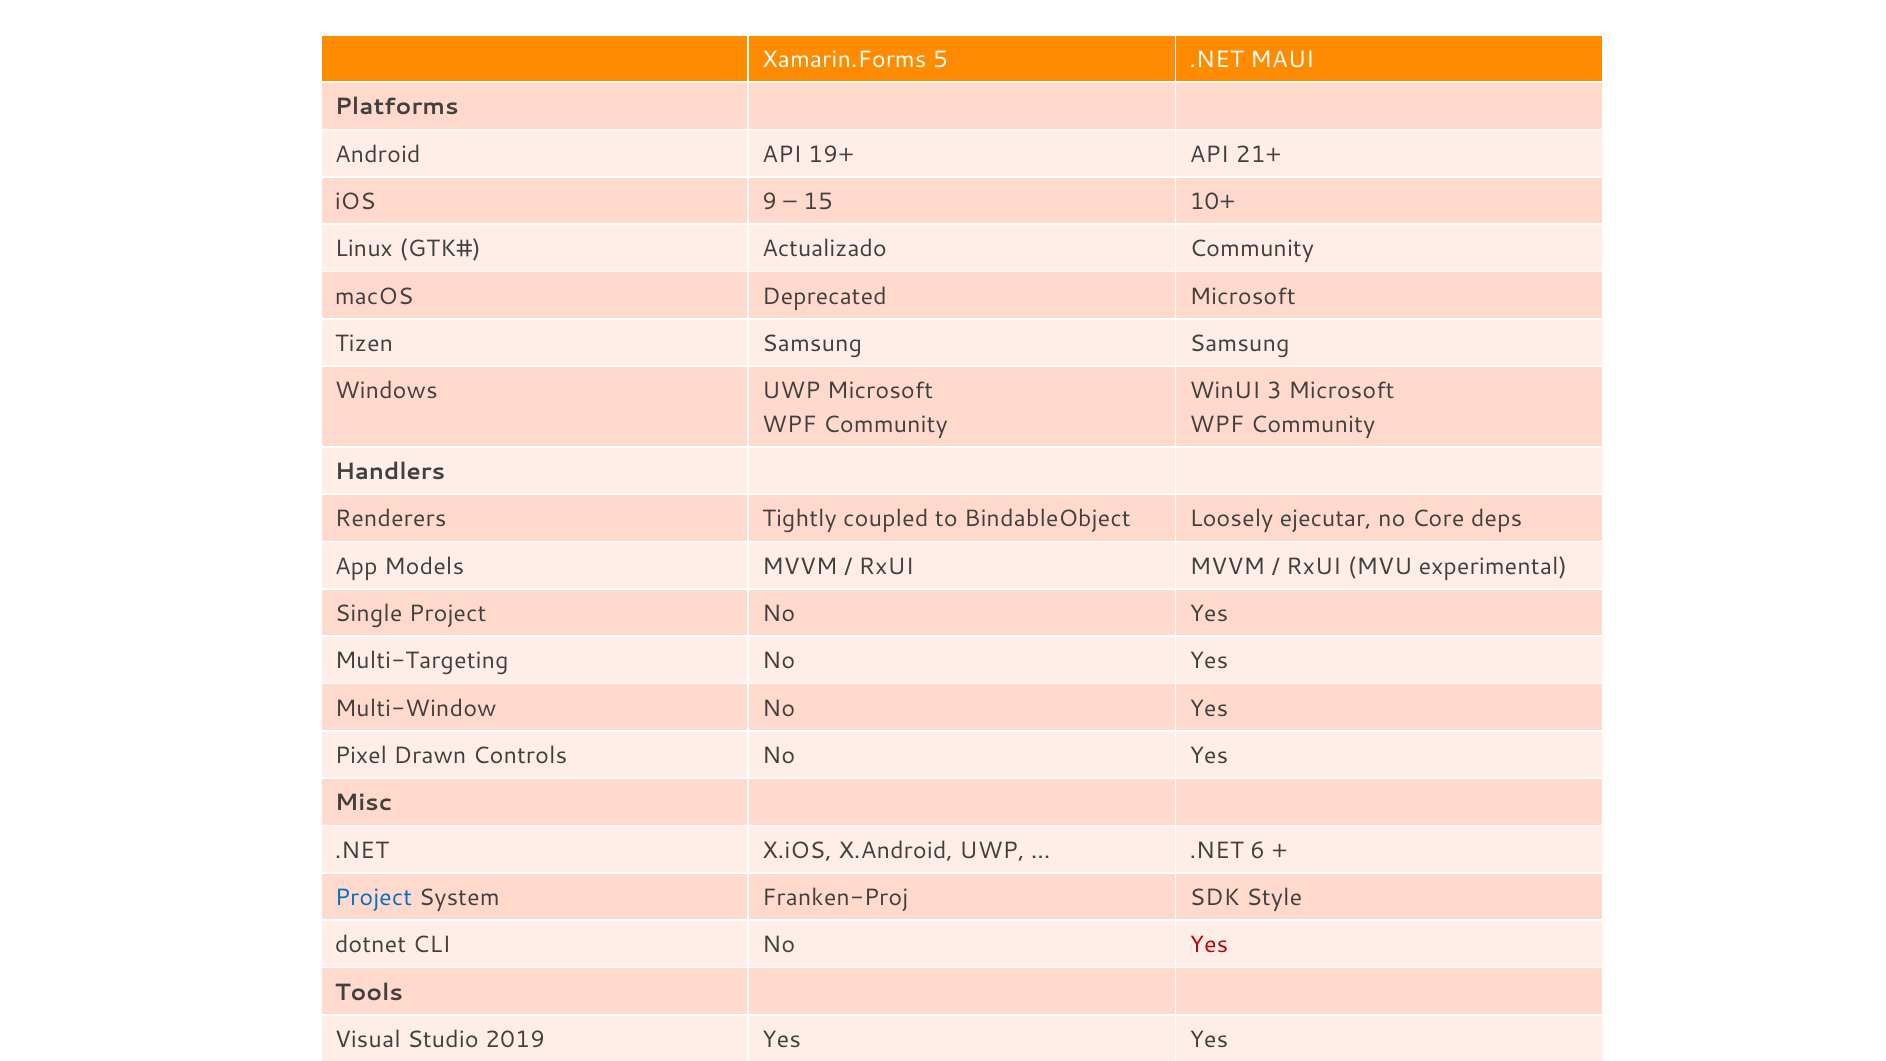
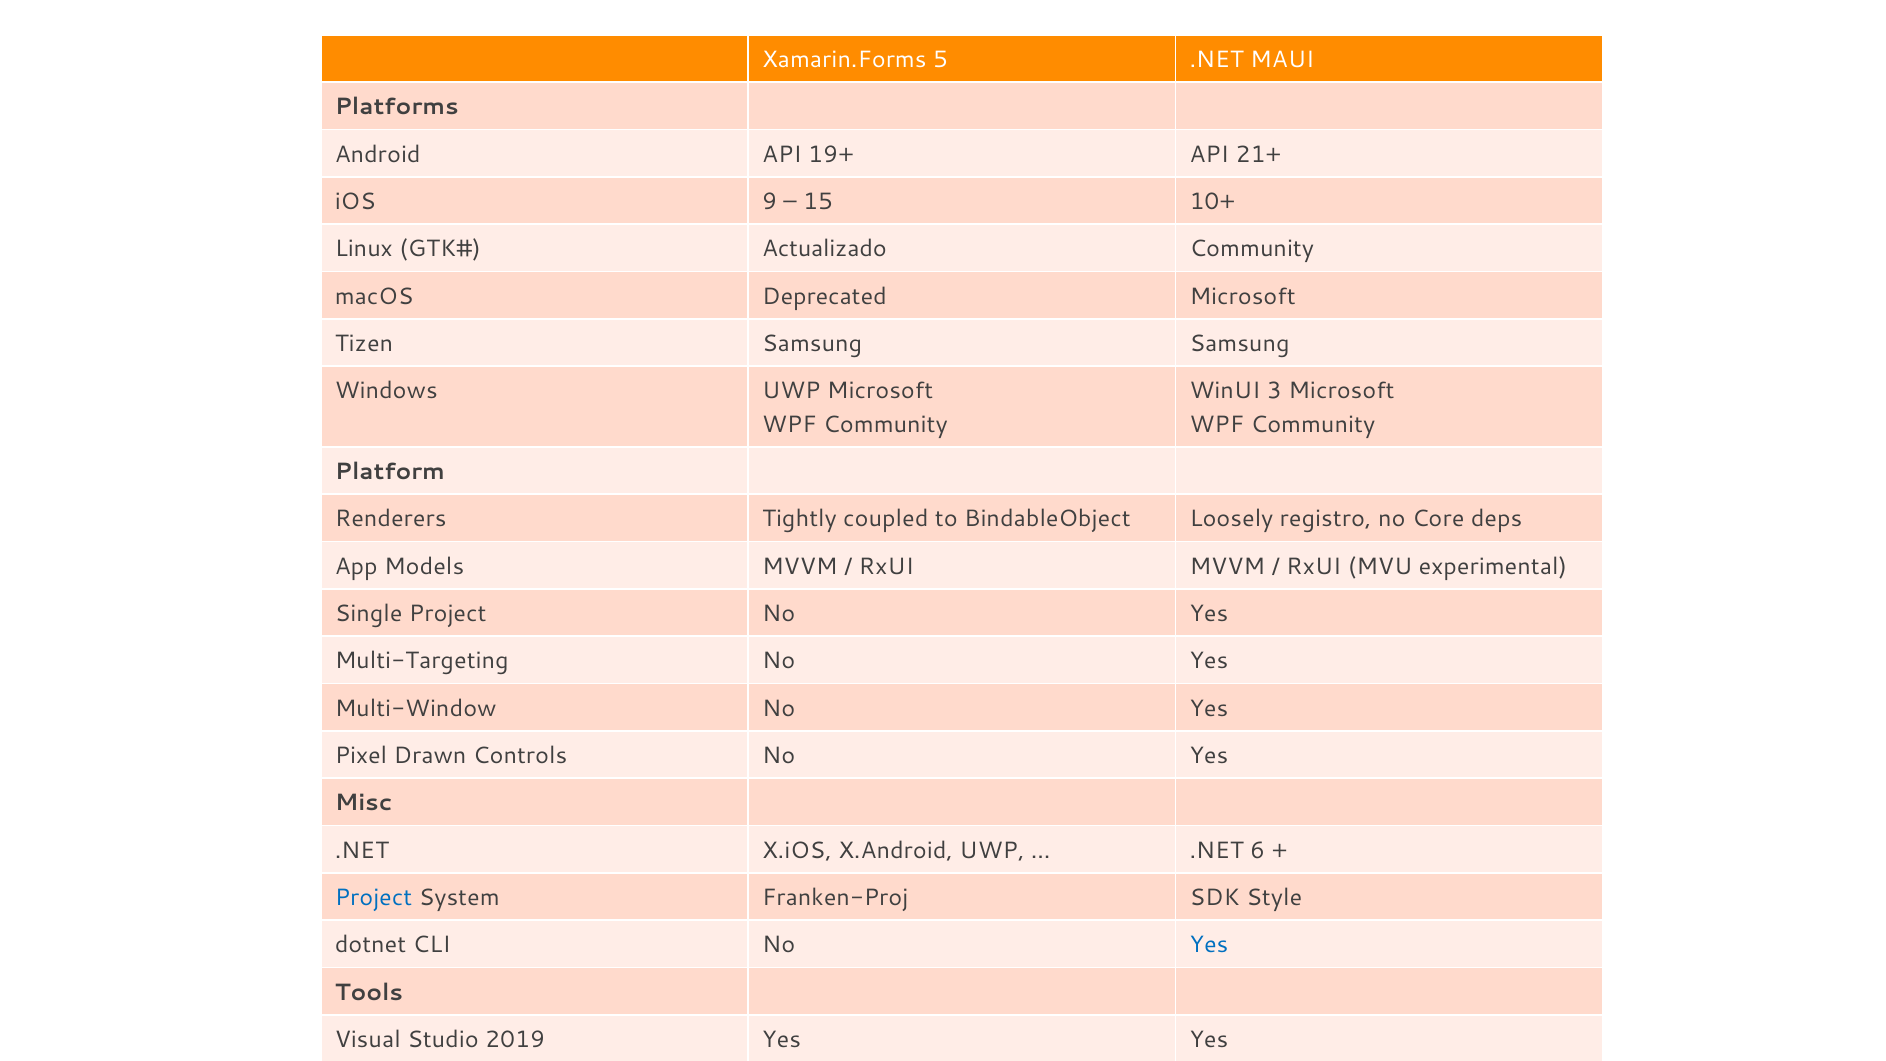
Handlers: Handlers -> Platform (390, 472)
ejecutar: ejecutar -> registro (1326, 519)
Yes colour: red -> blue (1209, 945)
